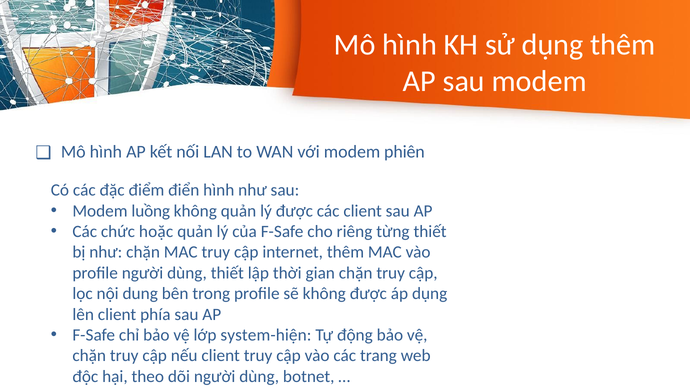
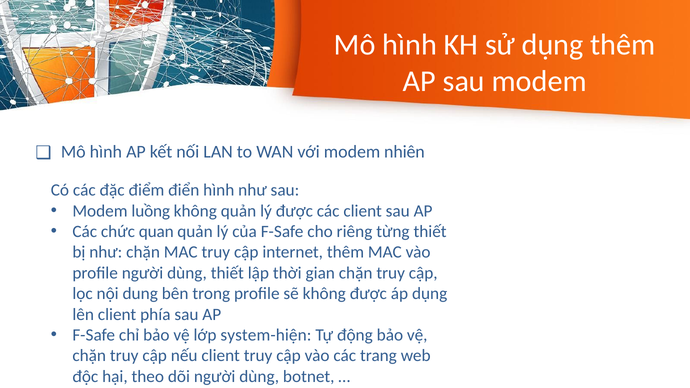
phiên: phiên -> nhiên (404, 152)
hoặc: hoặc -> quan (156, 232)
